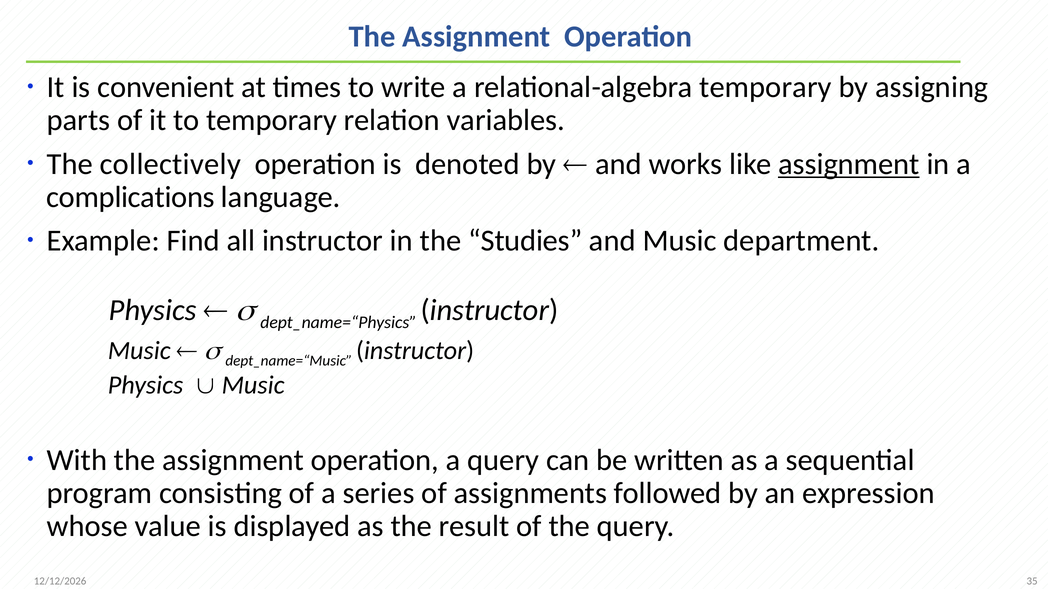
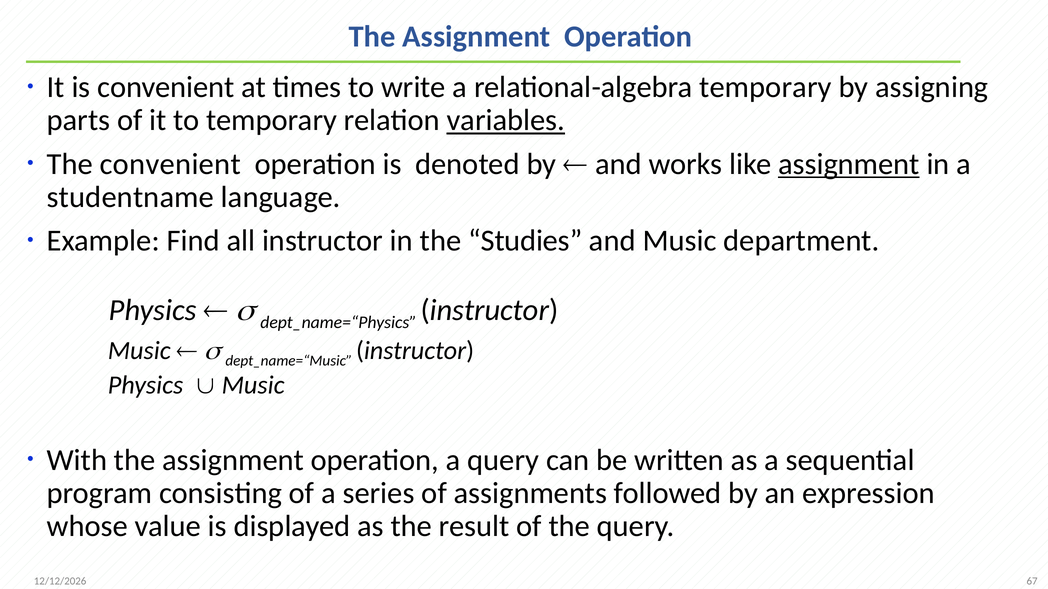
variables underline: none -> present (506, 120)
The collectively: collectively -> convenient (170, 164)
complications: complications -> studentname (130, 197)
35: 35 -> 67 (1032, 582)
